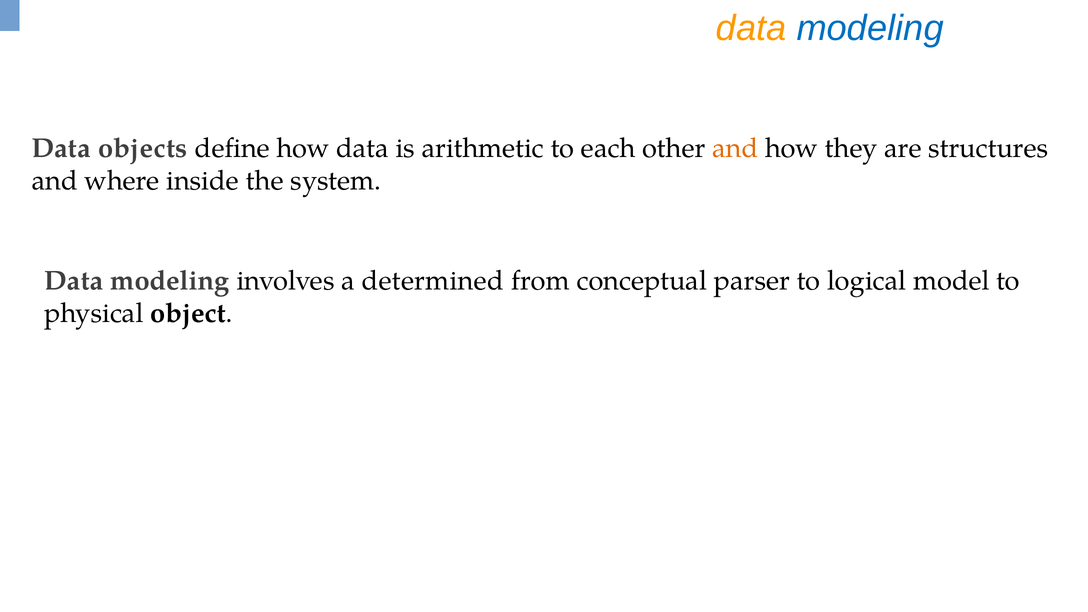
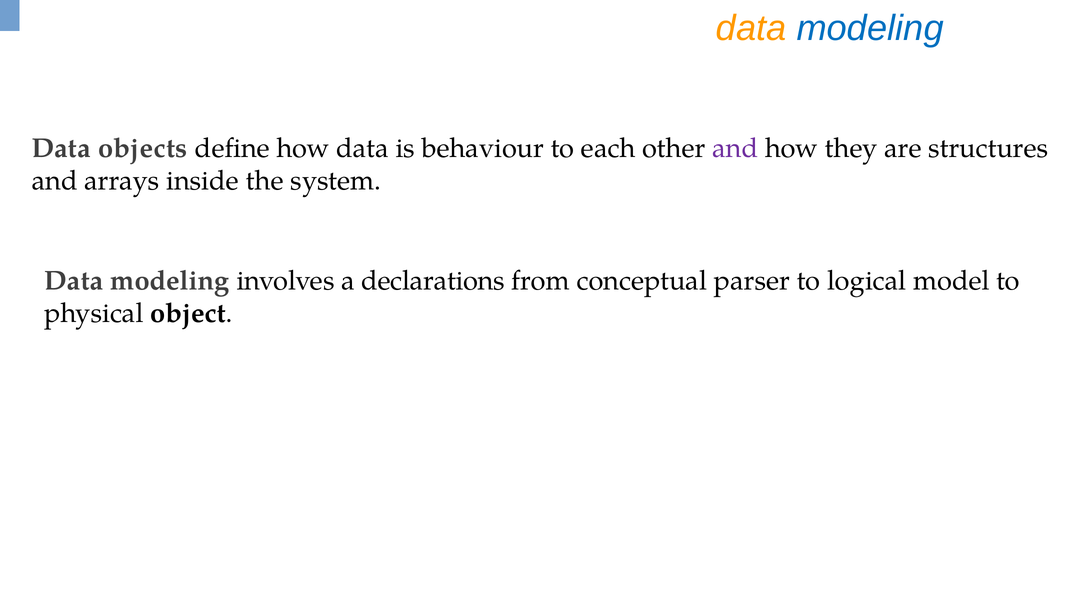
arithmetic: arithmetic -> behaviour (483, 148)
and colour: orange -> purple (735, 148)
where: where -> arrays (122, 181)
determined: determined -> declarations (433, 281)
